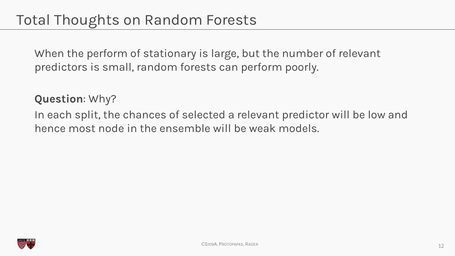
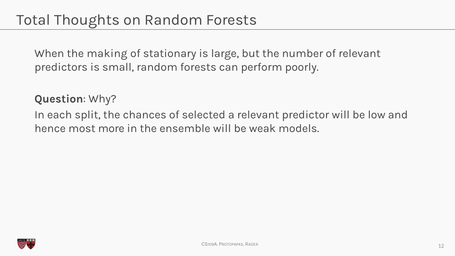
the perform: perform -> making (107, 53)
node: node -> more (111, 128)
